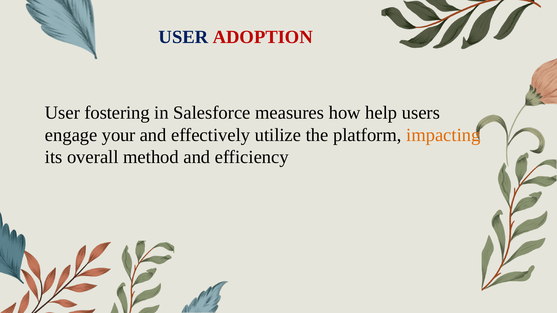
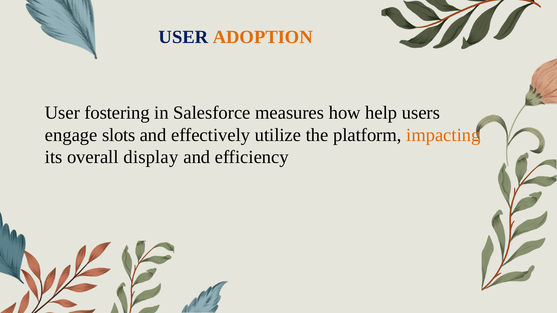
ADOPTION colour: red -> orange (263, 37)
your: your -> slots (119, 135)
method: method -> display (151, 157)
